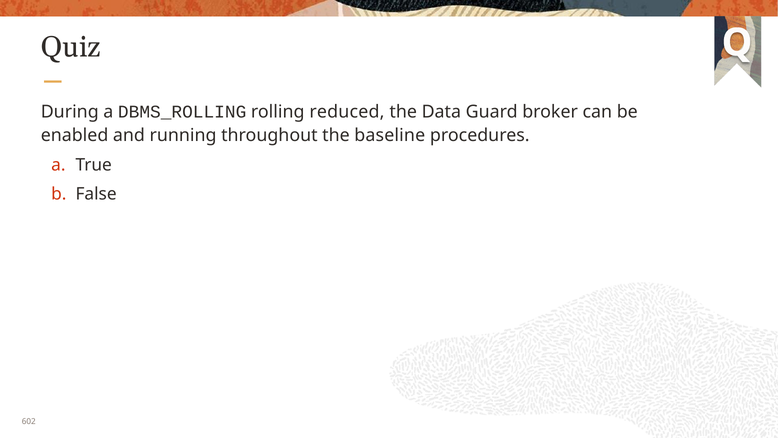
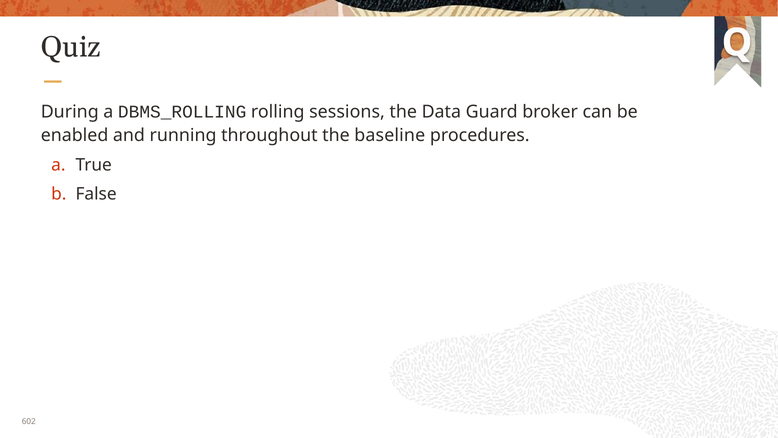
reduced: reduced -> sessions (347, 112)
